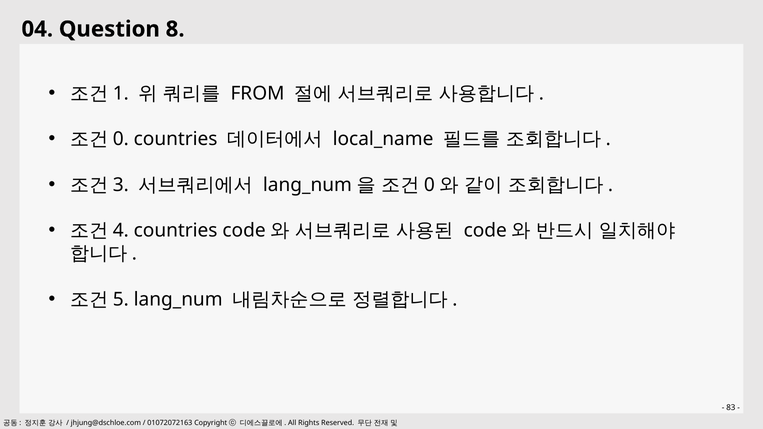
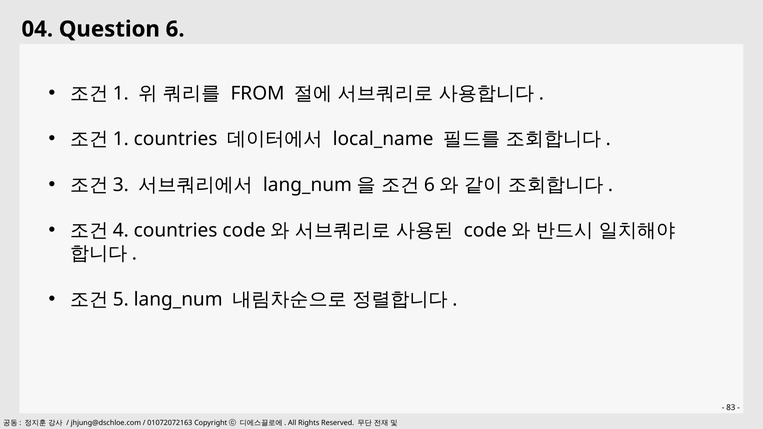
Question 8: 8 -> 6 (175, 29)
0: 0 -> 1 (121, 139)
0: 0 -> 6 (429, 185)
